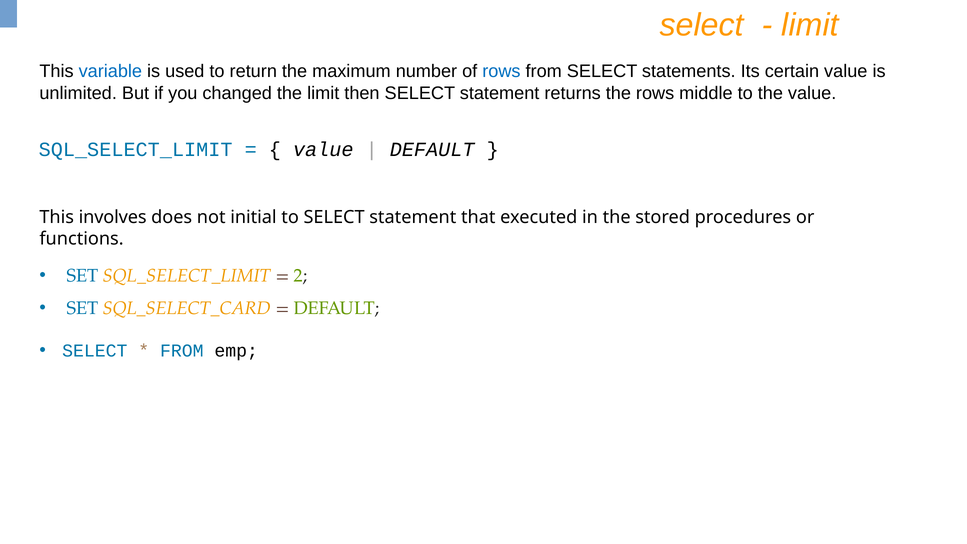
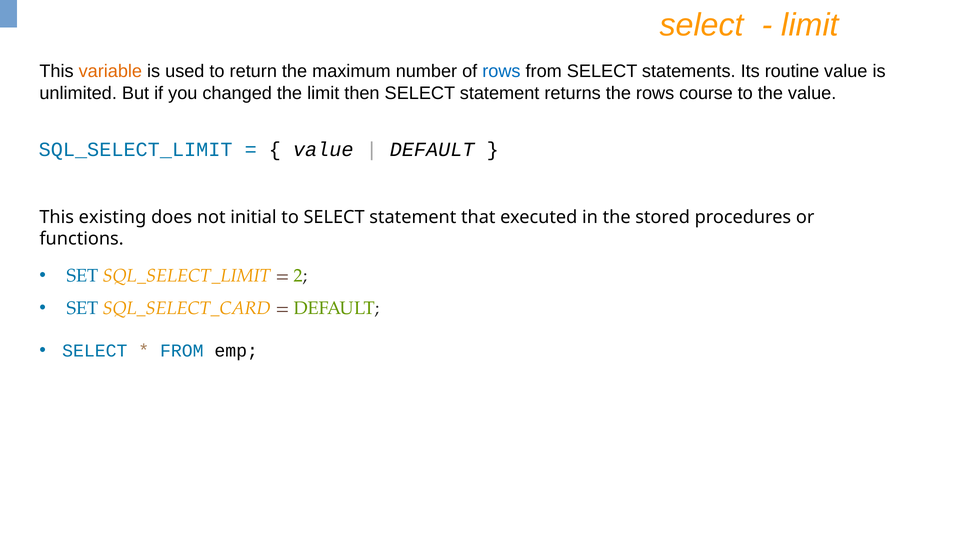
variable colour: blue -> orange (110, 71)
certain: certain -> routine (792, 71)
middle: middle -> course (706, 93)
involves: involves -> existing (113, 217)
